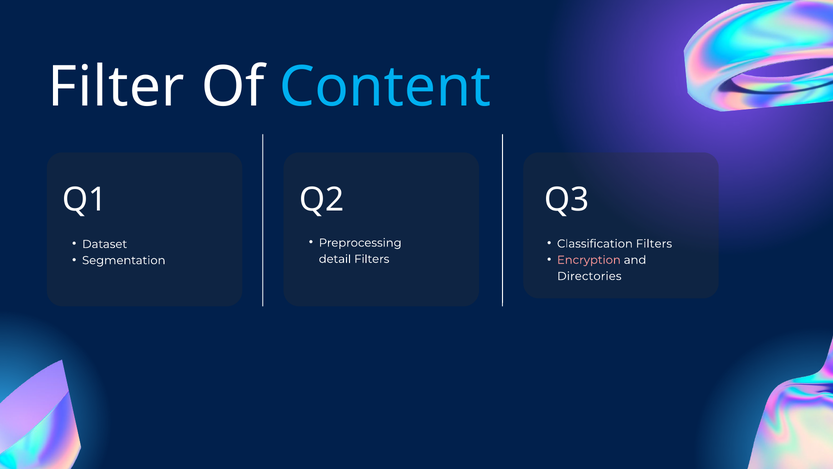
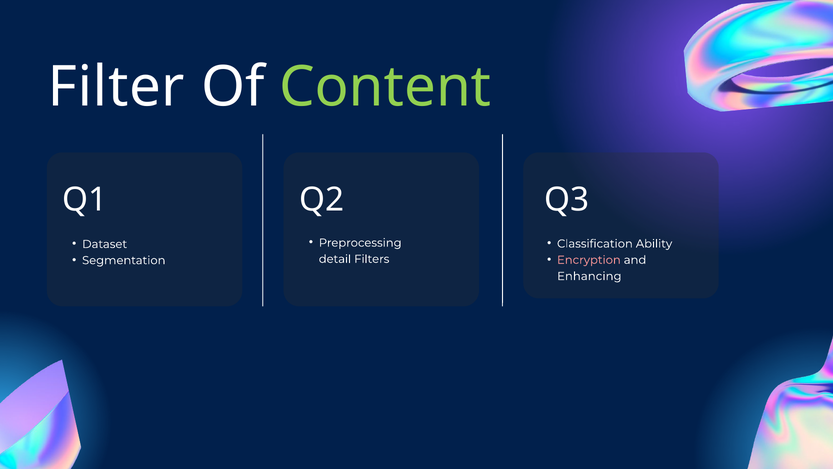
Content colour: light blue -> light green (385, 87)
Classification Filters: Filters -> Ability (654, 244)
Directories: Directories -> Enhancing (589, 276)
